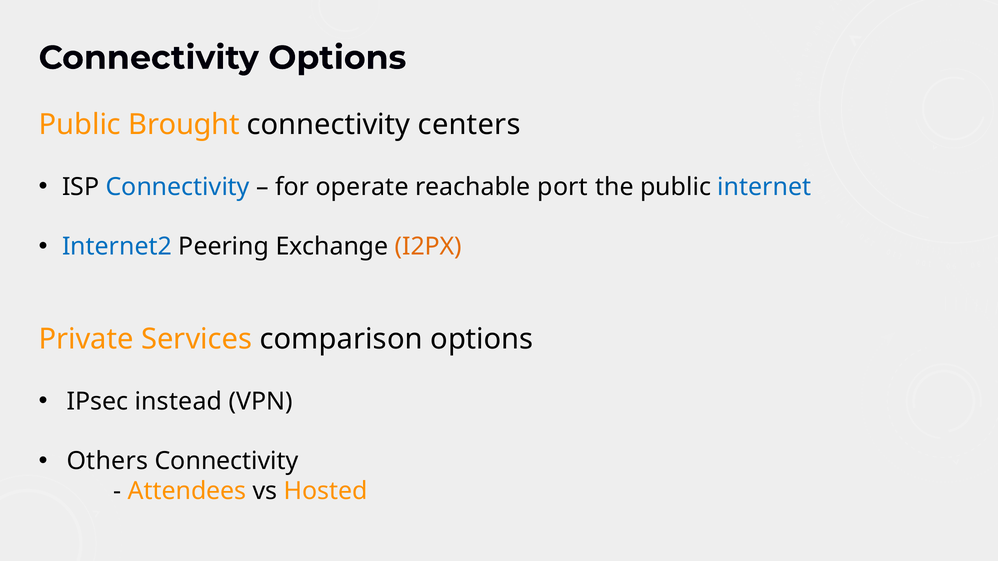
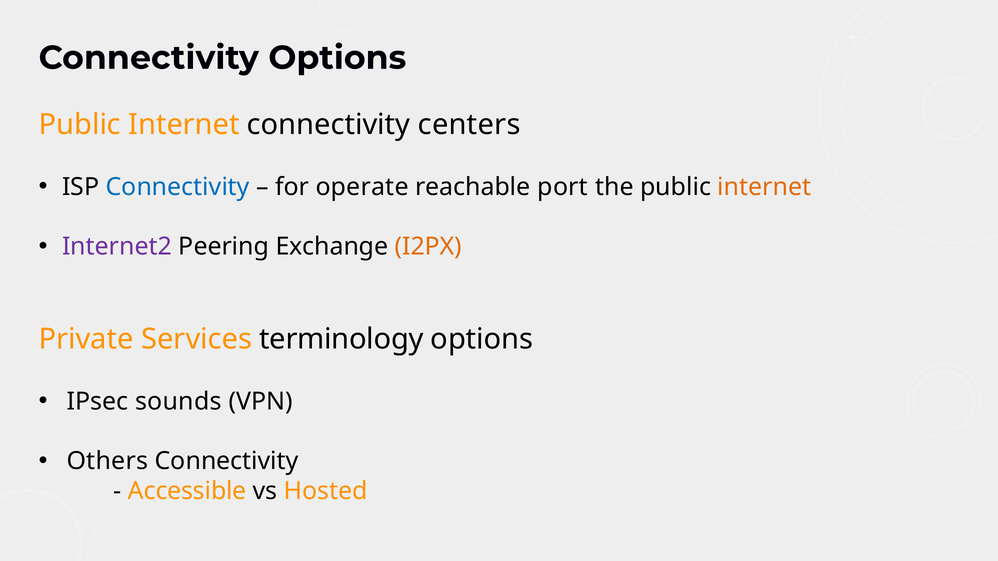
Brought: Brought -> Internet (184, 125)
internet colour: blue -> orange (764, 187)
Internet2 colour: blue -> purple (117, 247)
comparison: comparison -> terminology (341, 340)
instead: instead -> sounds (178, 402)
Attendees: Attendees -> Accessible (187, 491)
